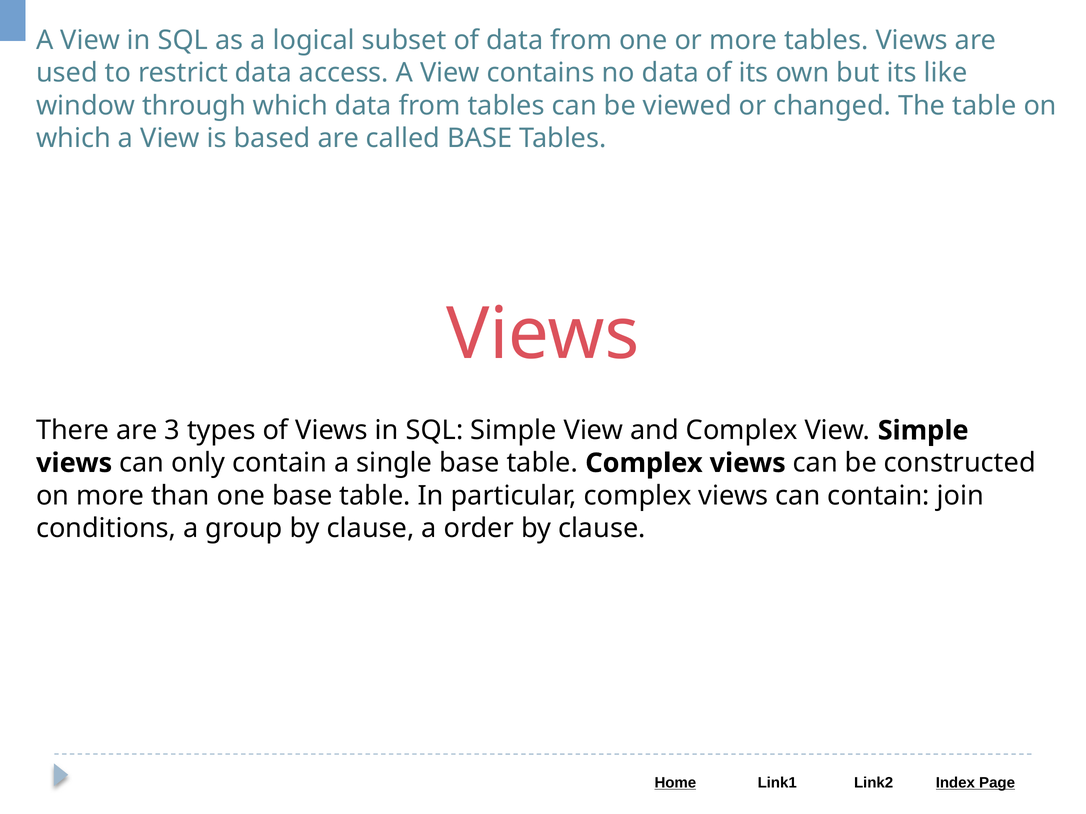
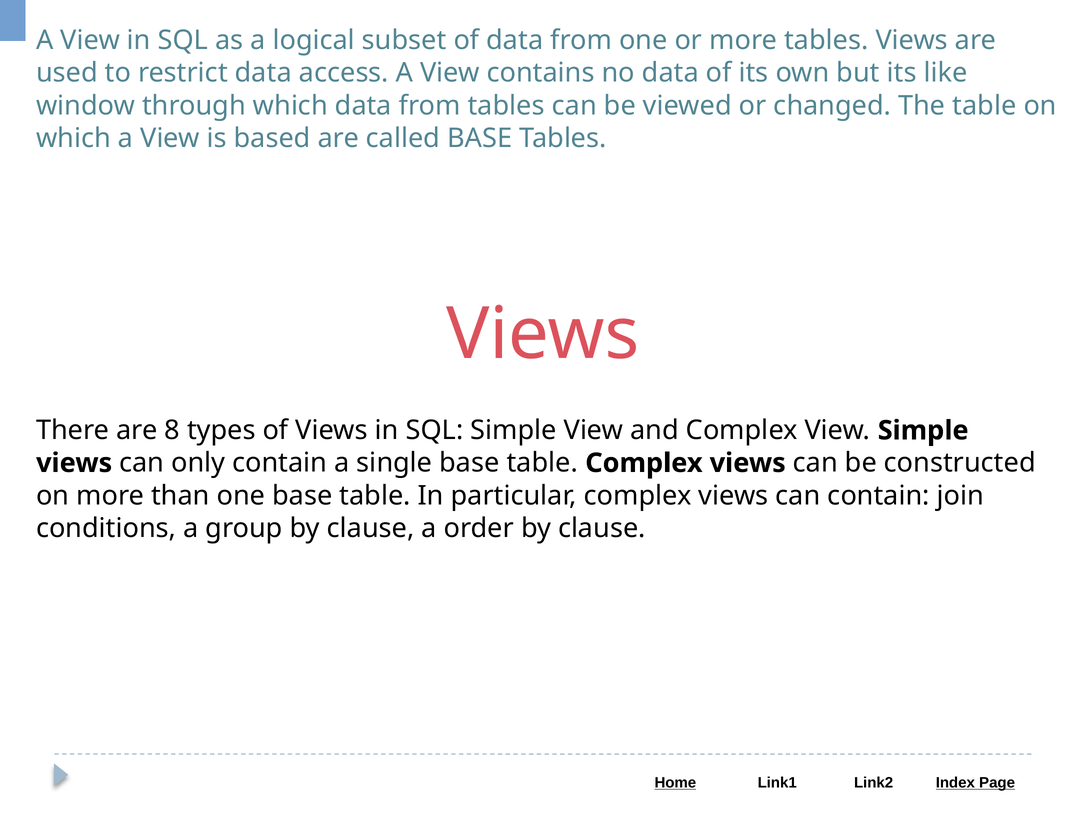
3: 3 -> 8 (172, 431)
